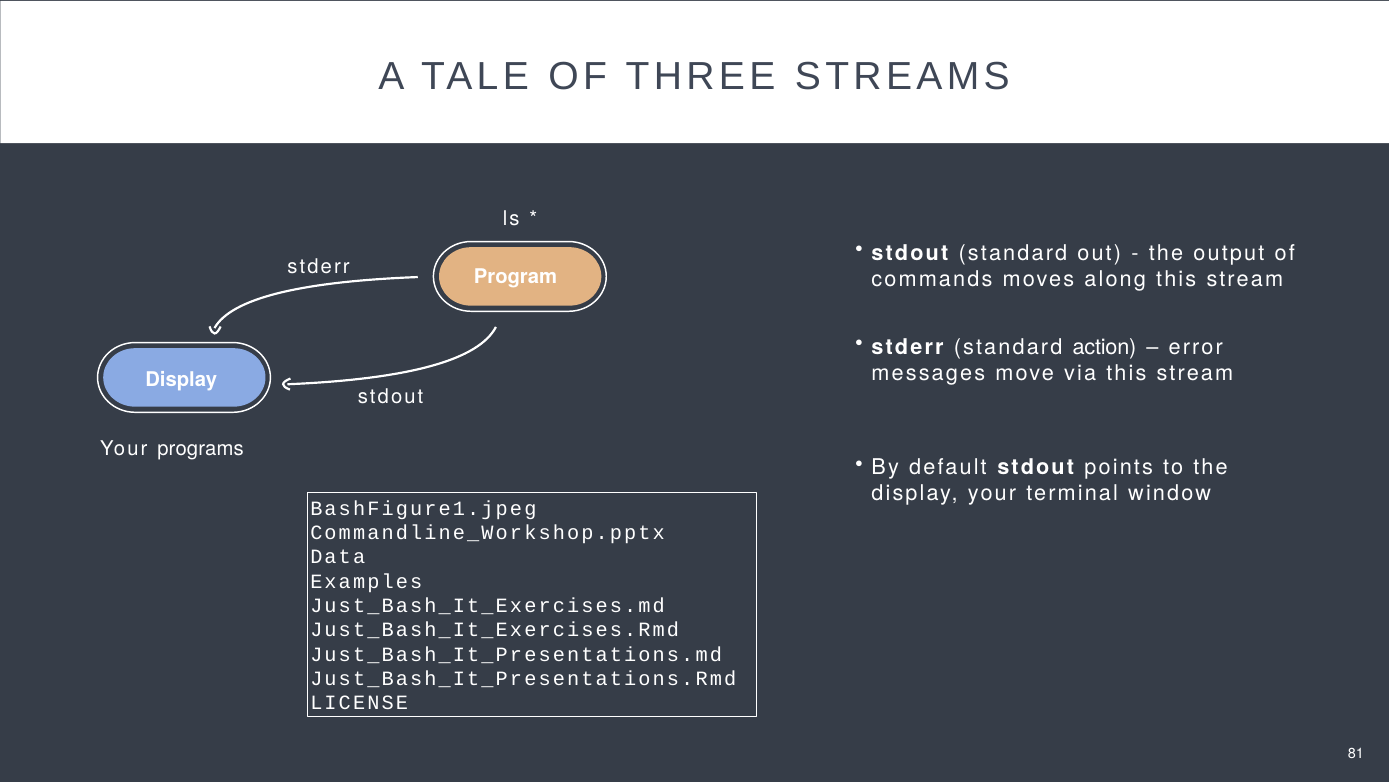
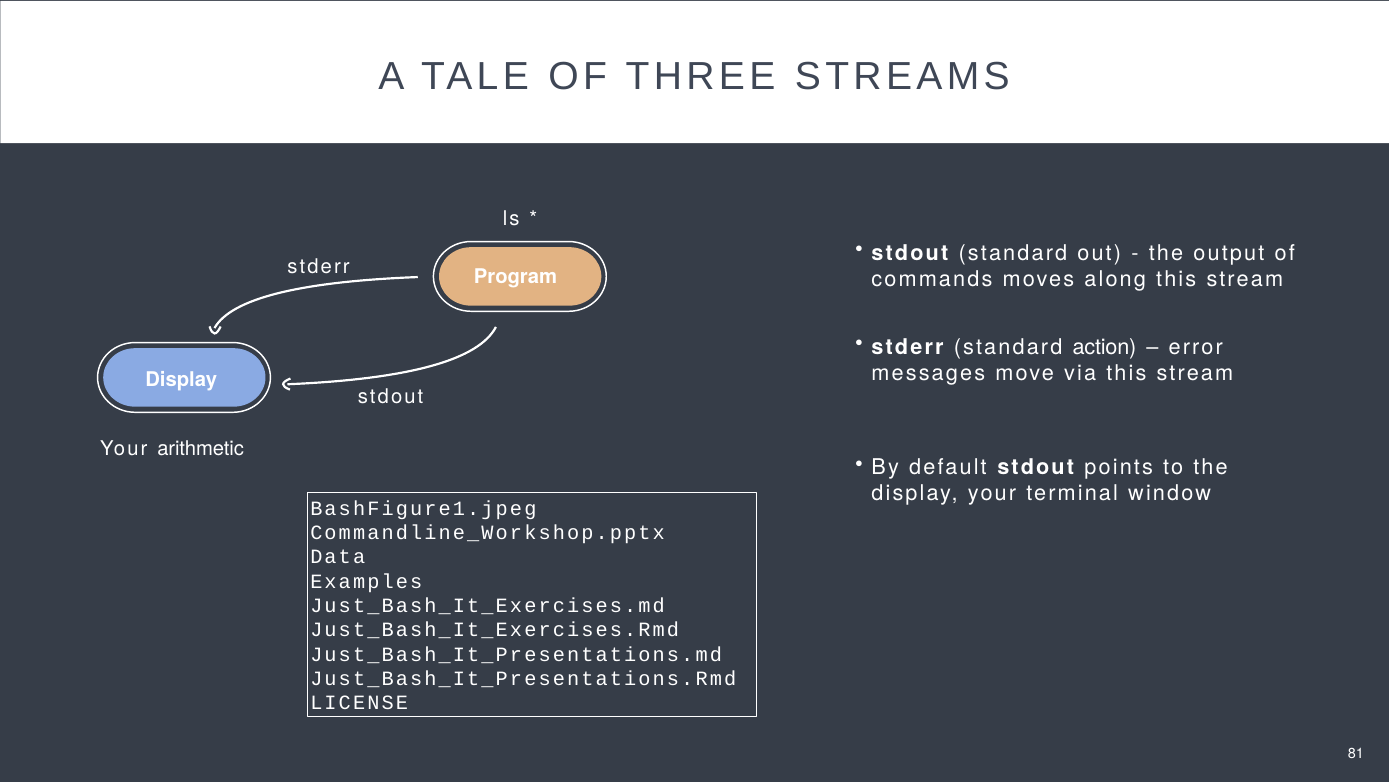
programs: programs -> arithmetic (201, 448)
